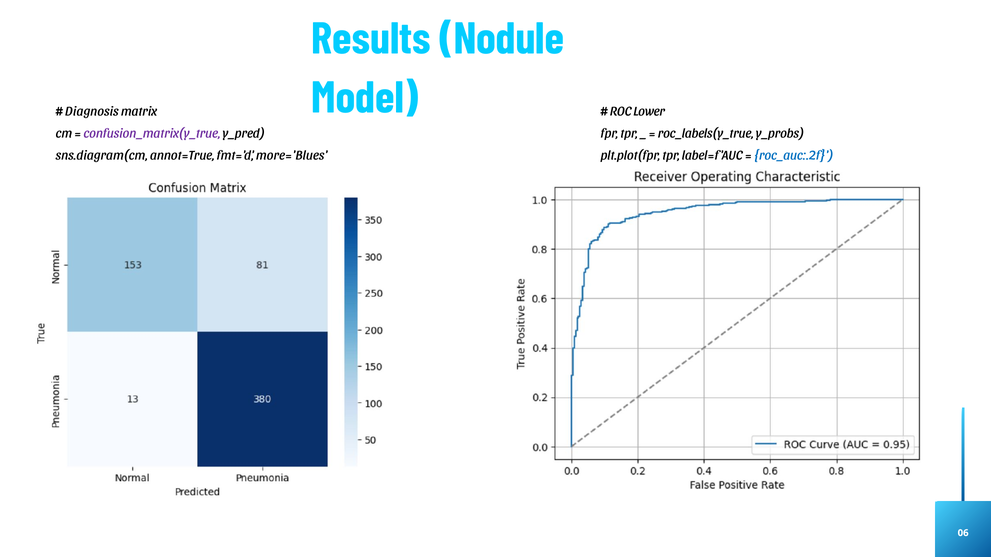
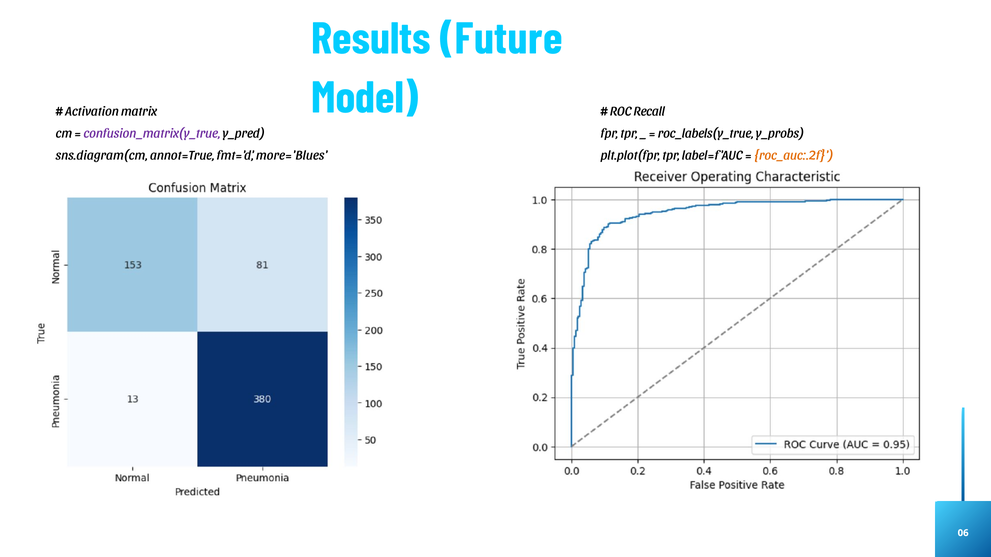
Nodule: Nodule -> Future (502, 39)
Lower: Lower -> Recall (649, 112)
Diagnosis: Diagnosis -> Activation (92, 112)
roc_auc:.2f colour: blue -> orange (794, 156)
